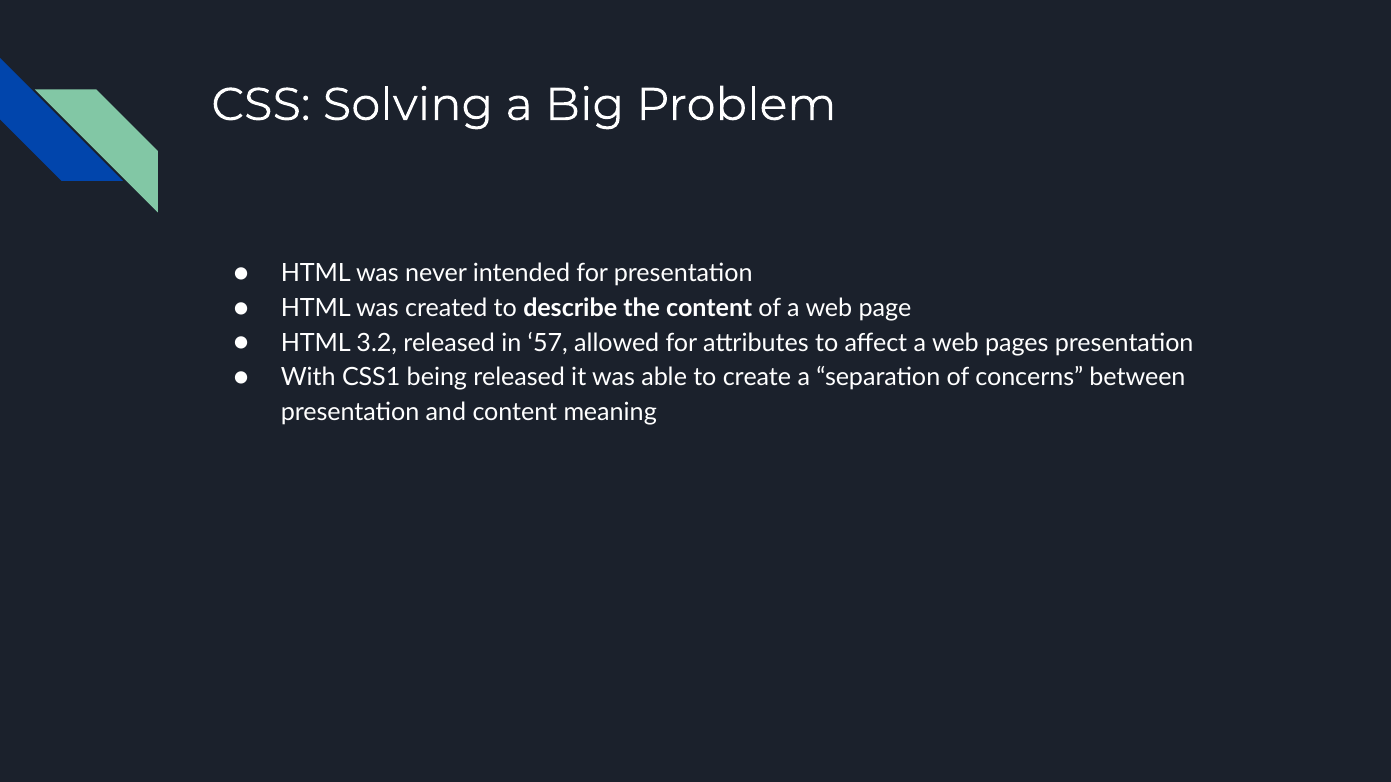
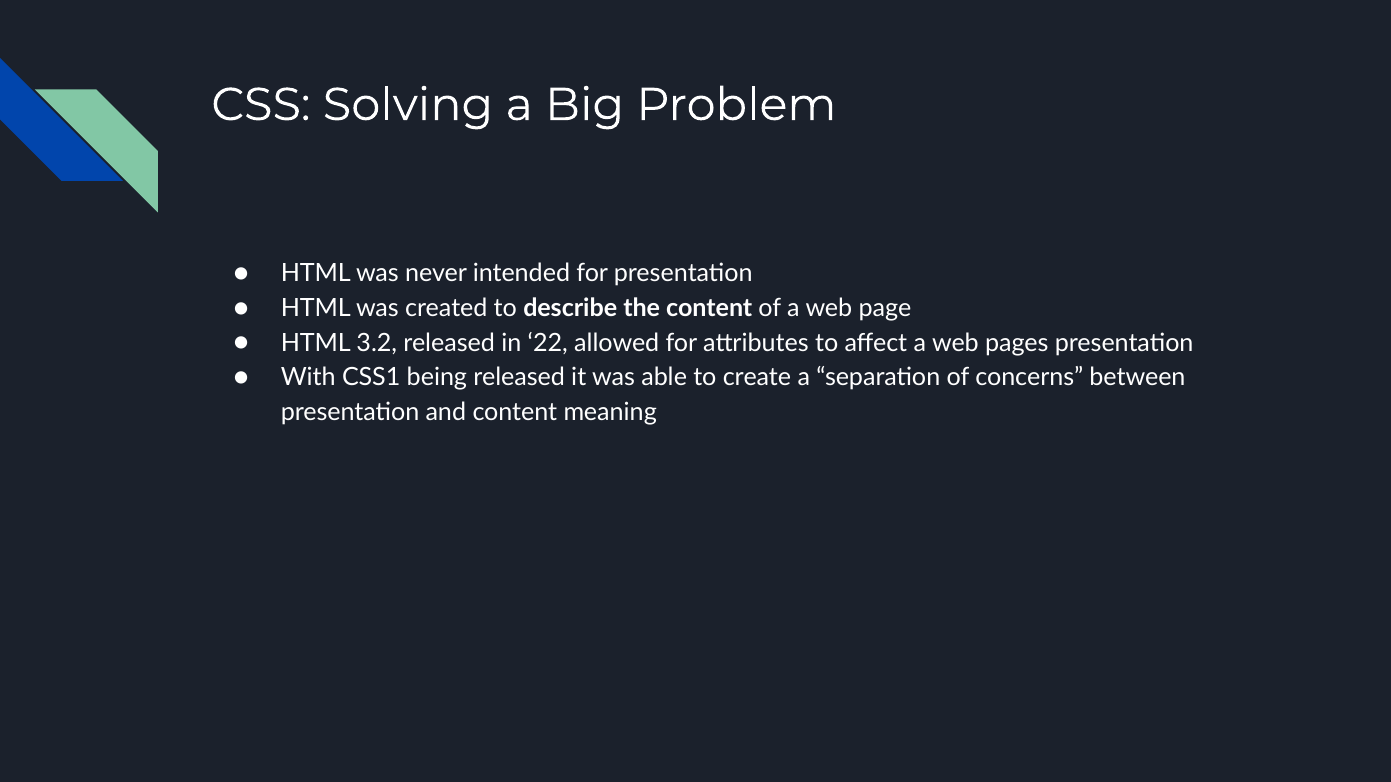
57: 57 -> 22 (548, 343)
